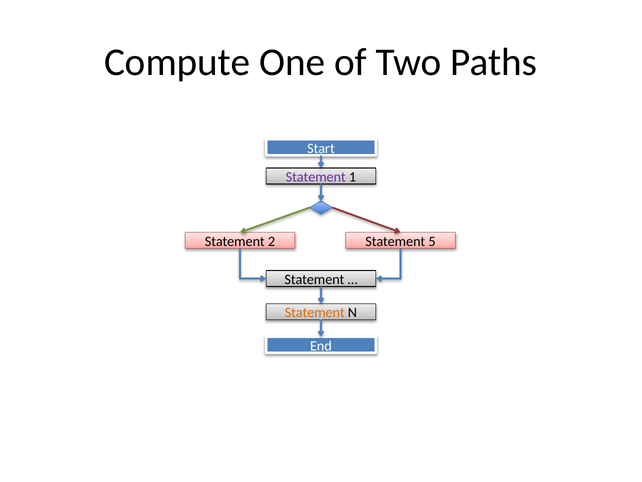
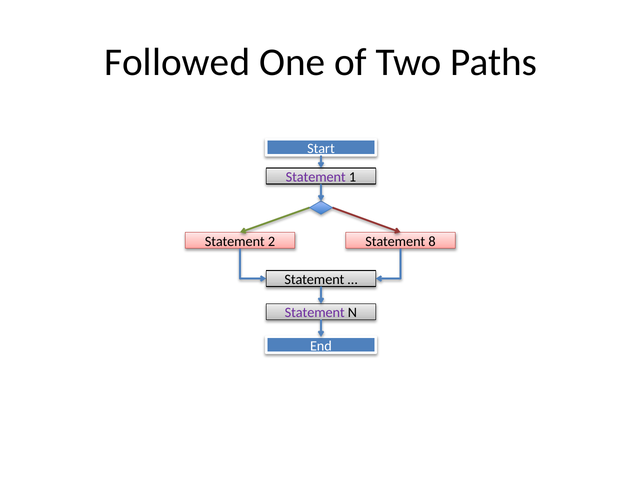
Compute: Compute -> Followed (177, 62)
5: 5 -> 8 (432, 241)
Statement colour: orange -> purple (315, 312)
